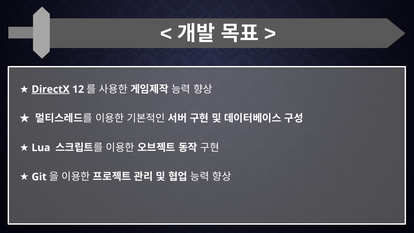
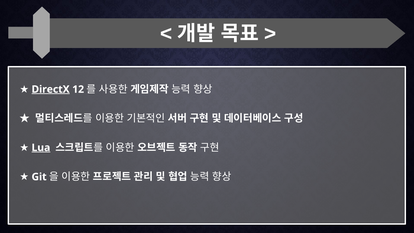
Lua underline: none -> present (41, 148)
